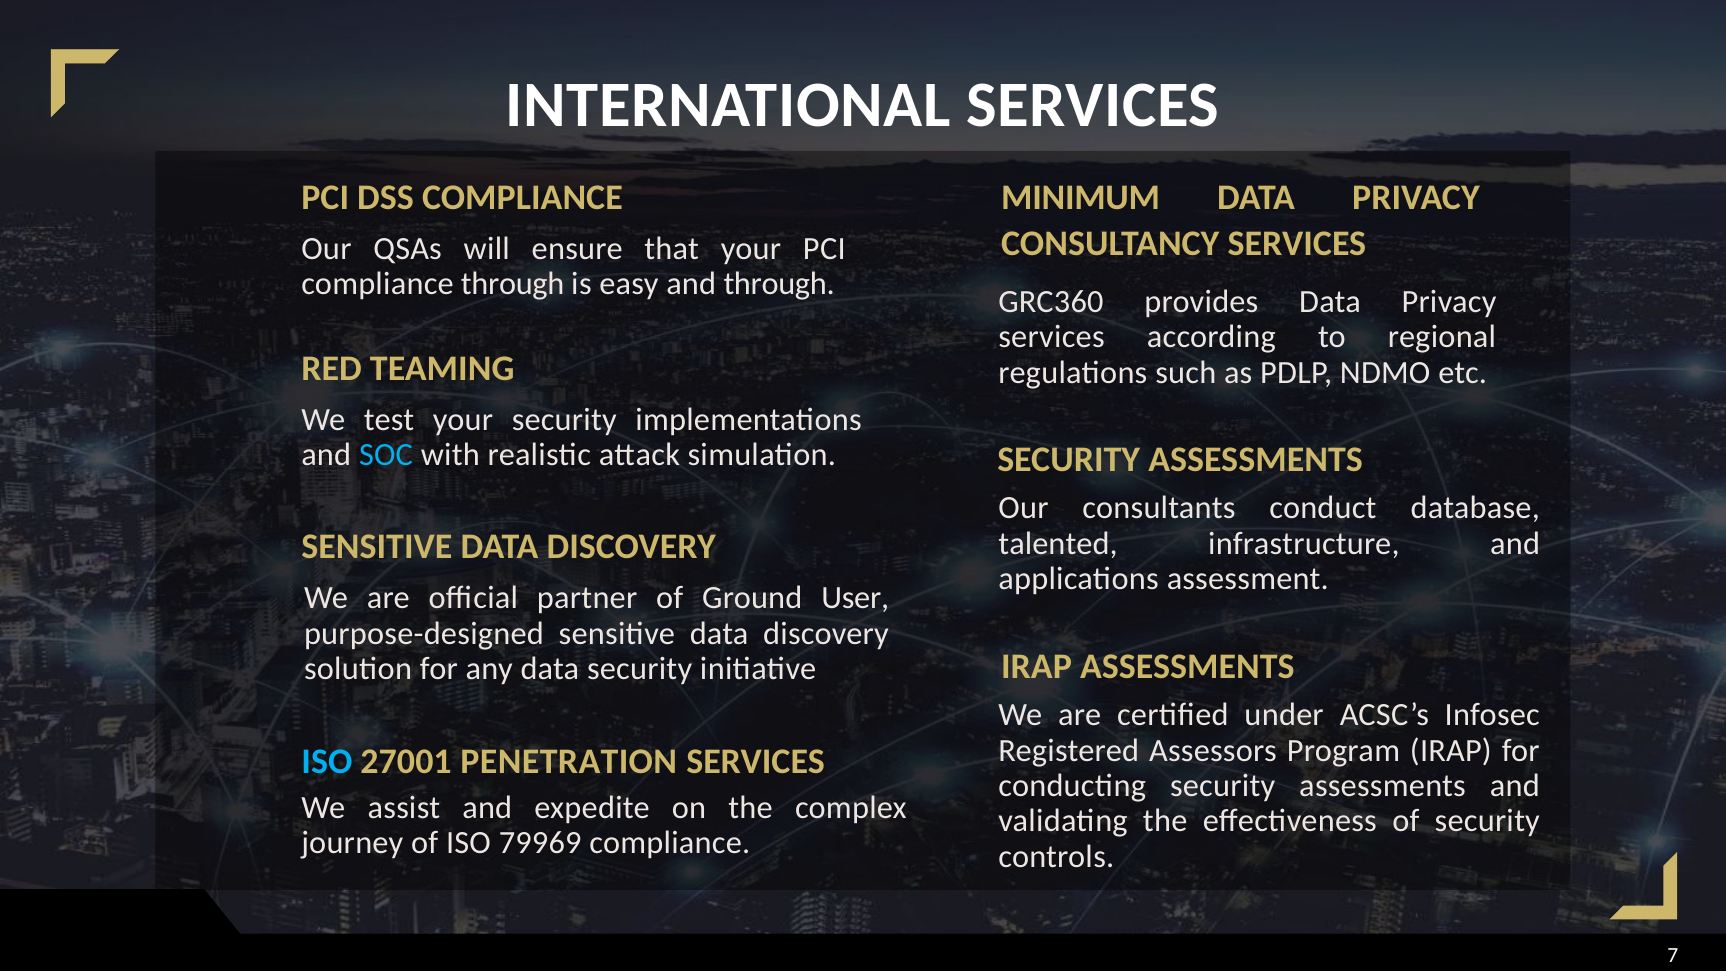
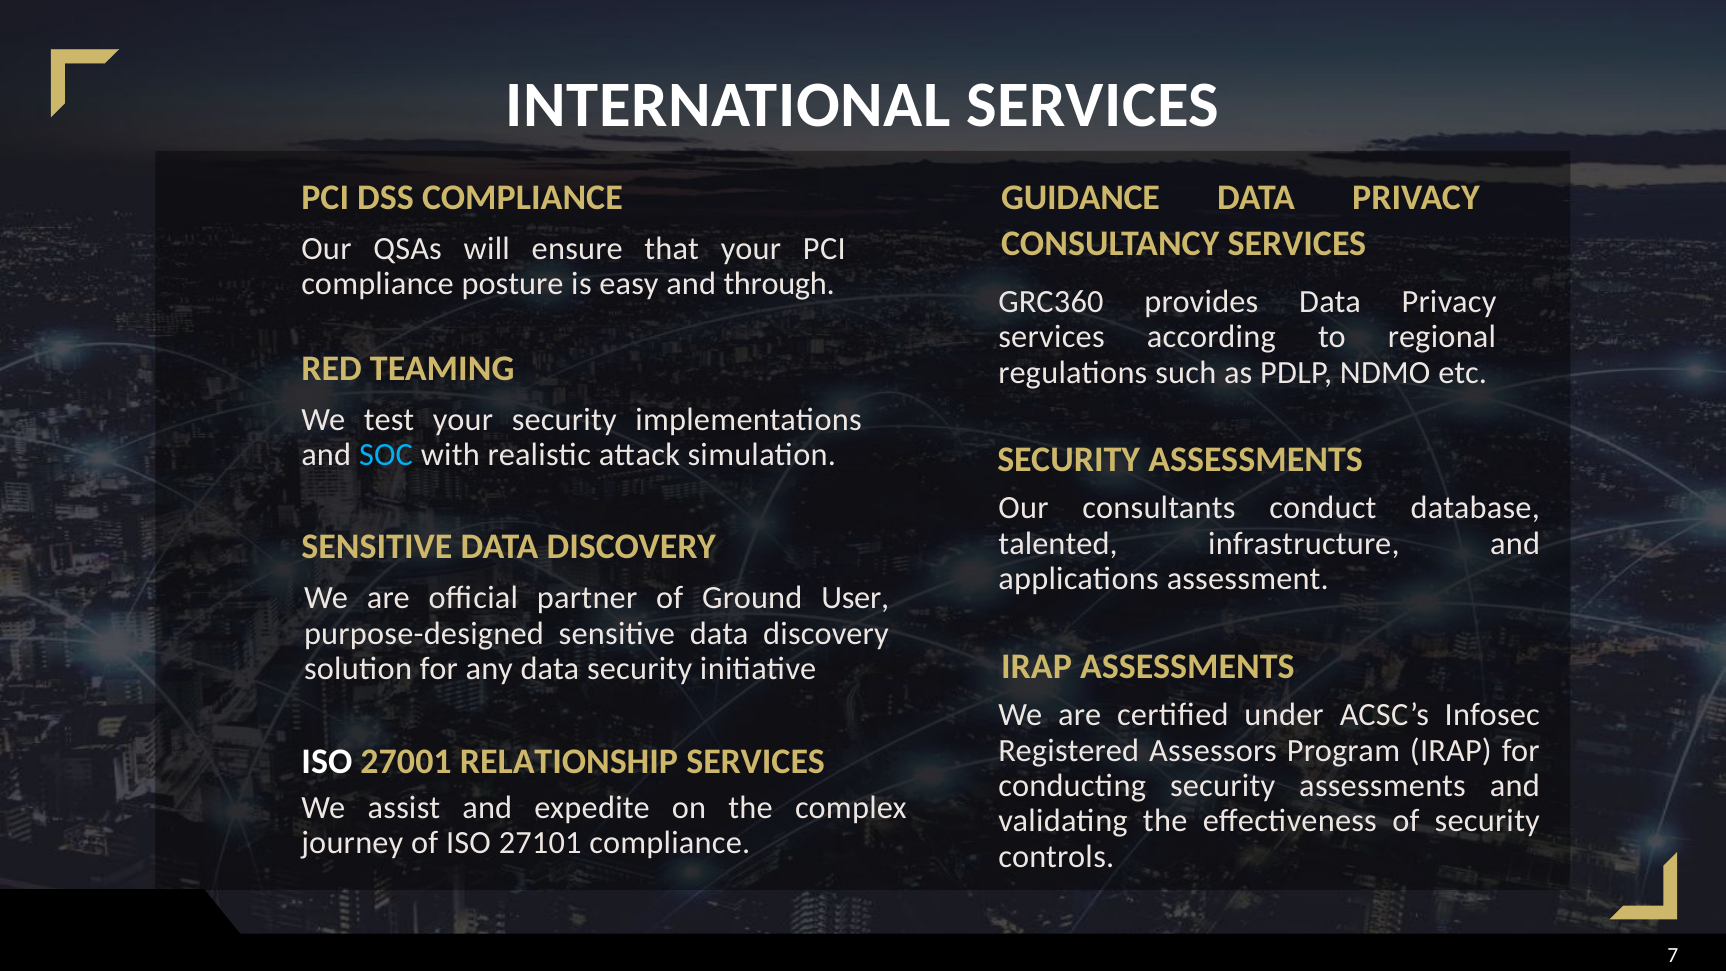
MINIMUM: MINIMUM -> GUIDANCE (1081, 198)
compliance through: through -> posture (513, 284)
ISO colour: light blue -> white (327, 761)
PENETRATION: PENETRATION -> RELATIONSHIP (569, 761)
79969: 79969 -> 27101 (540, 843)
